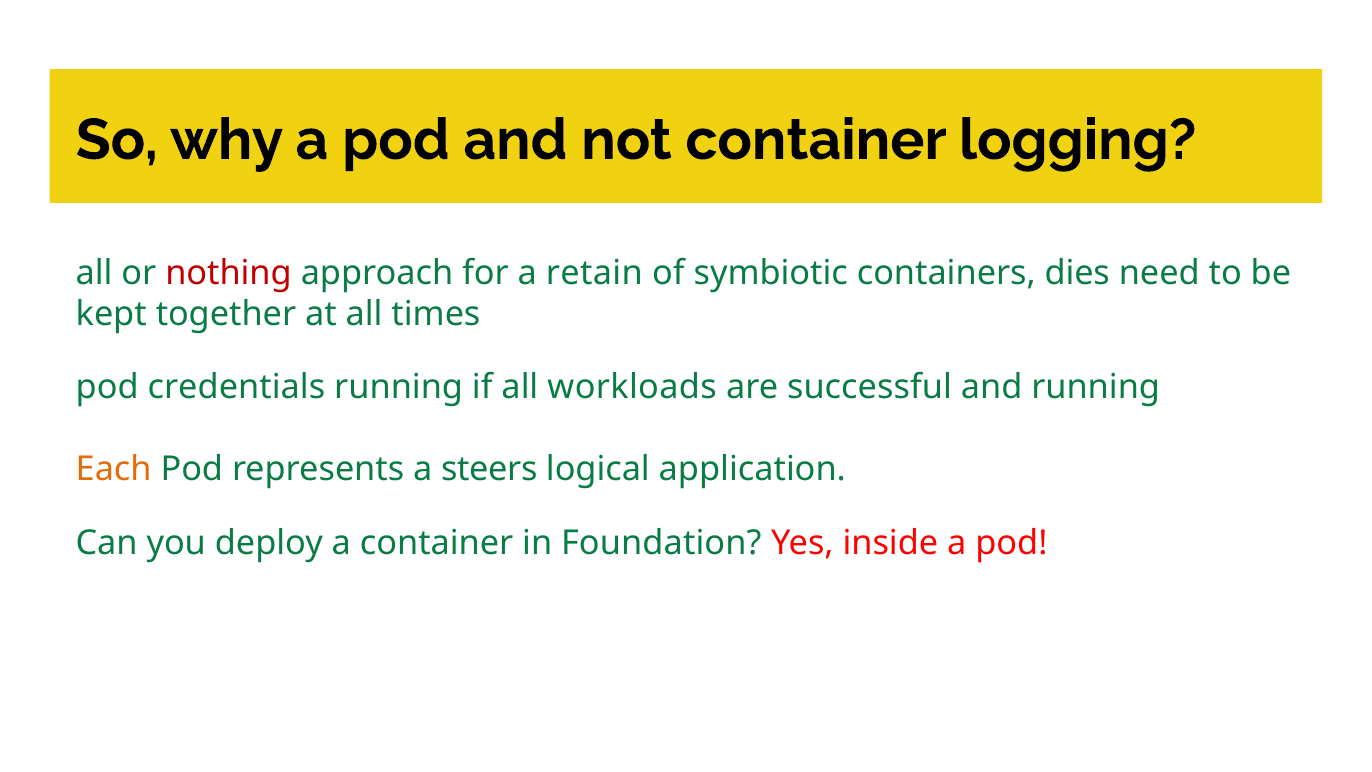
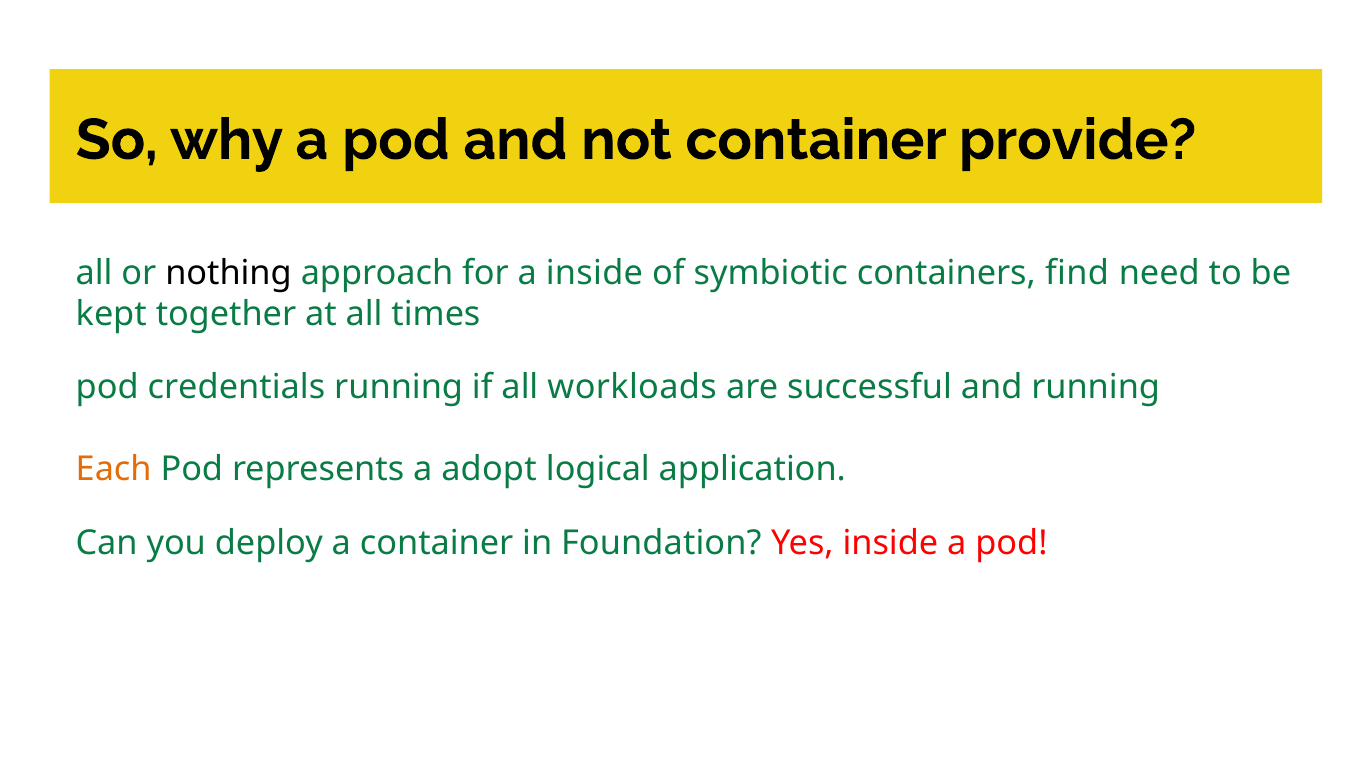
logging: logging -> provide (1078, 140)
nothing colour: red -> black (229, 273)
a retain: retain -> inside (594, 273)
dies: dies -> find (1077, 273)
steers: steers -> adopt (489, 470)
